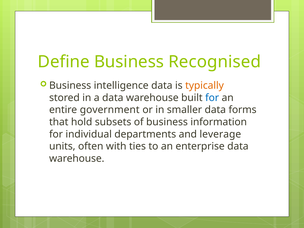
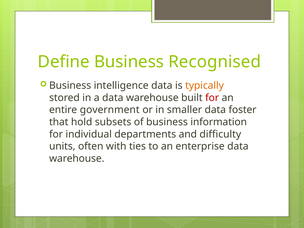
for colour: blue -> red (212, 98)
forms: forms -> foster (243, 110)
leverage: leverage -> difficulty (220, 134)
